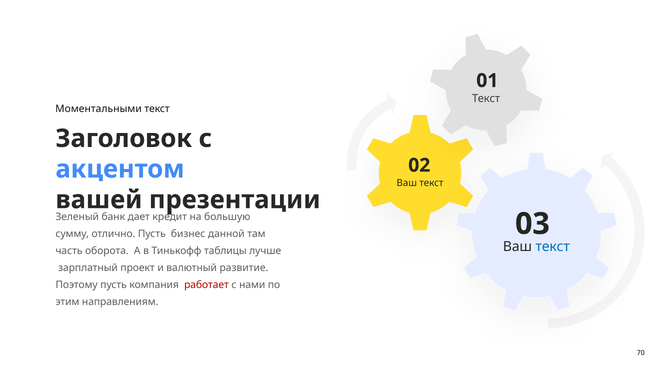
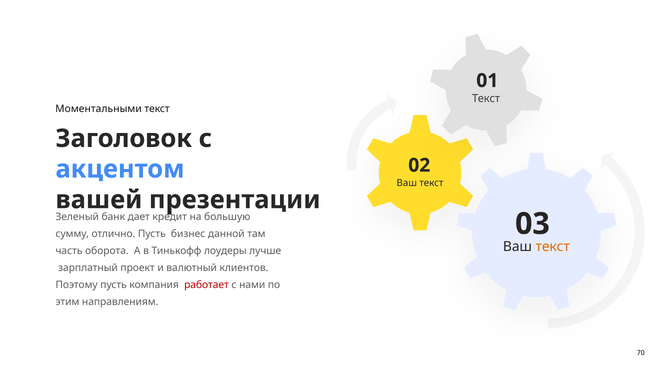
текст colour: blue -> orange (553, 246)
таблицы: таблицы -> лоудеры (225, 251)
развитие: развитие -> клиентов (244, 268)
